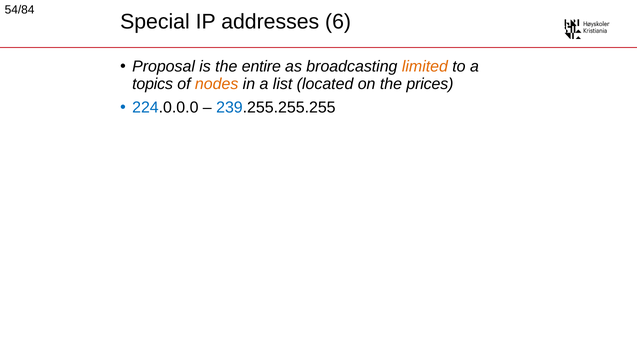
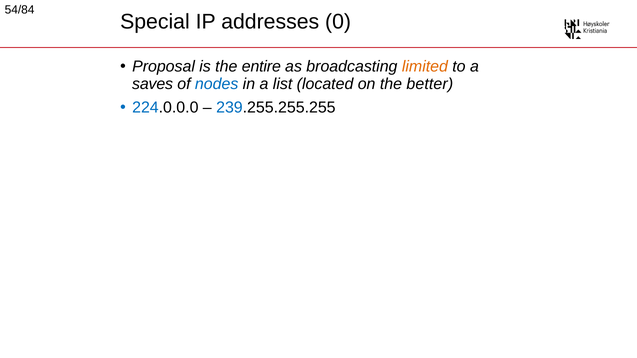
6: 6 -> 0 (338, 22)
topics: topics -> saves (153, 84)
nodes colour: orange -> blue (217, 84)
prices: prices -> better (430, 84)
